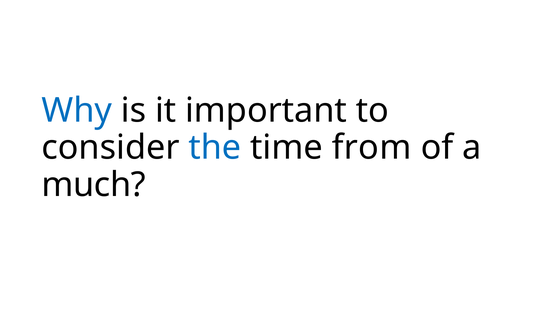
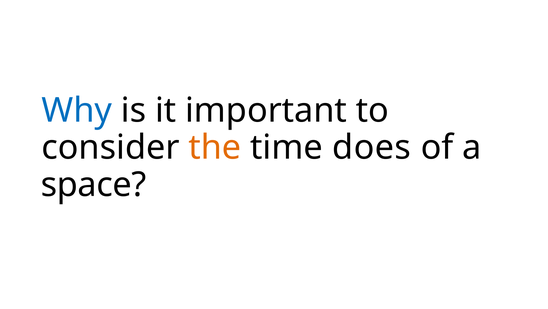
the colour: blue -> orange (215, 147)
from: from -> does (372, 147)
much: much -> space (94, 184)
